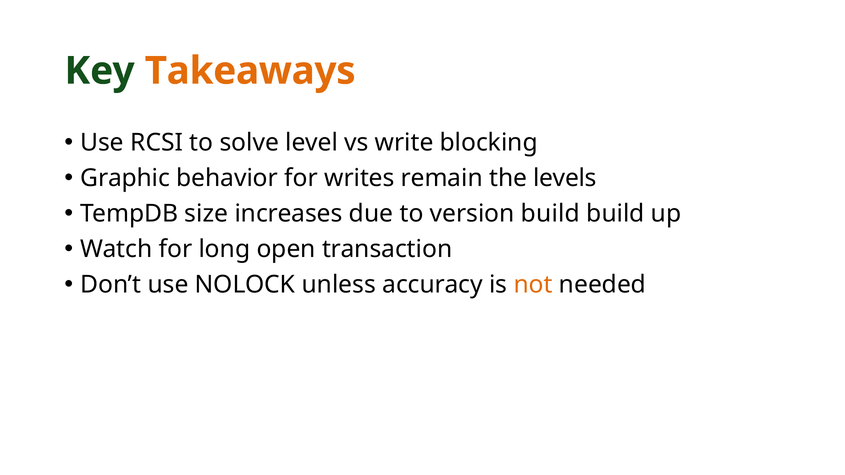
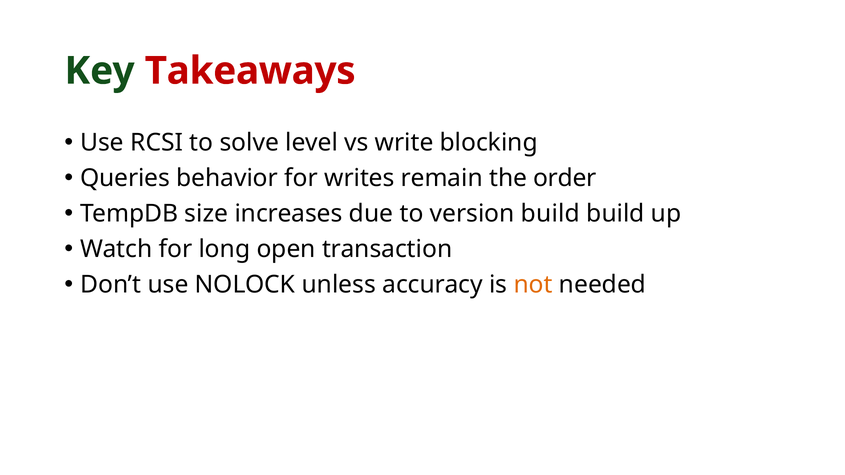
Takeaways colour: orange -> red (250, 71)
Graphic: Graphic -> Queries (125, 178)
levels: levels -> order (565, 178)
